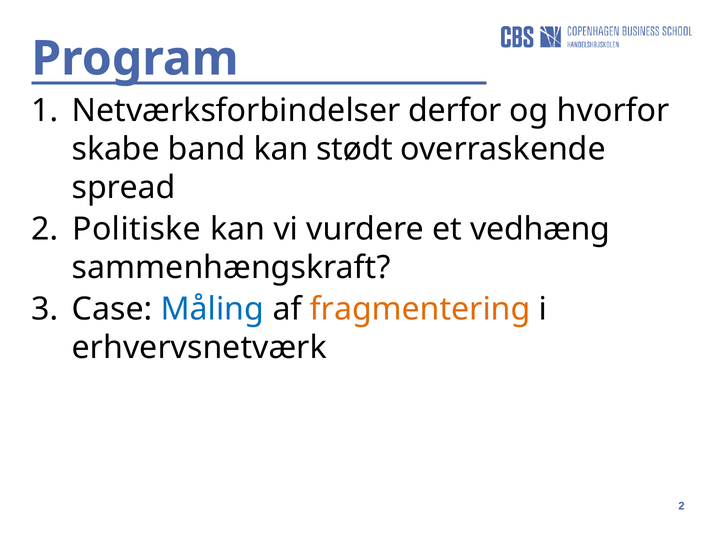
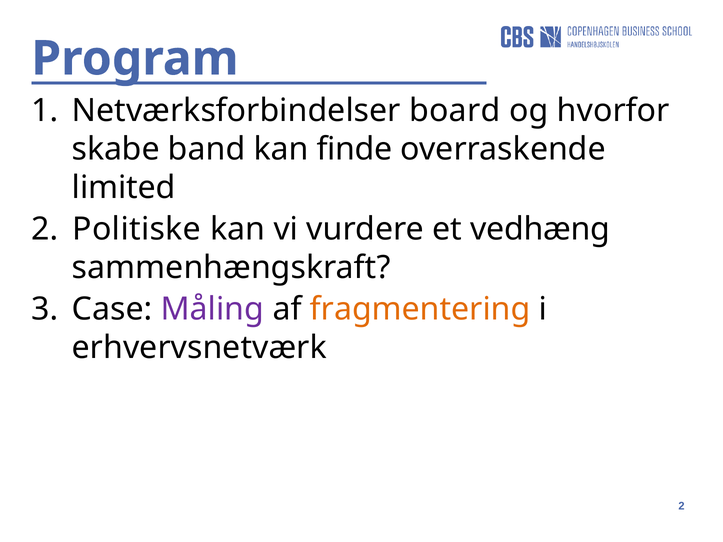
derfor: derfor -> board (455, 110)
stødt: stødt -> finde (355, 149)
spread: spread -> limited (124, 188)
Måling colour: blue -> purple (212, 309)
